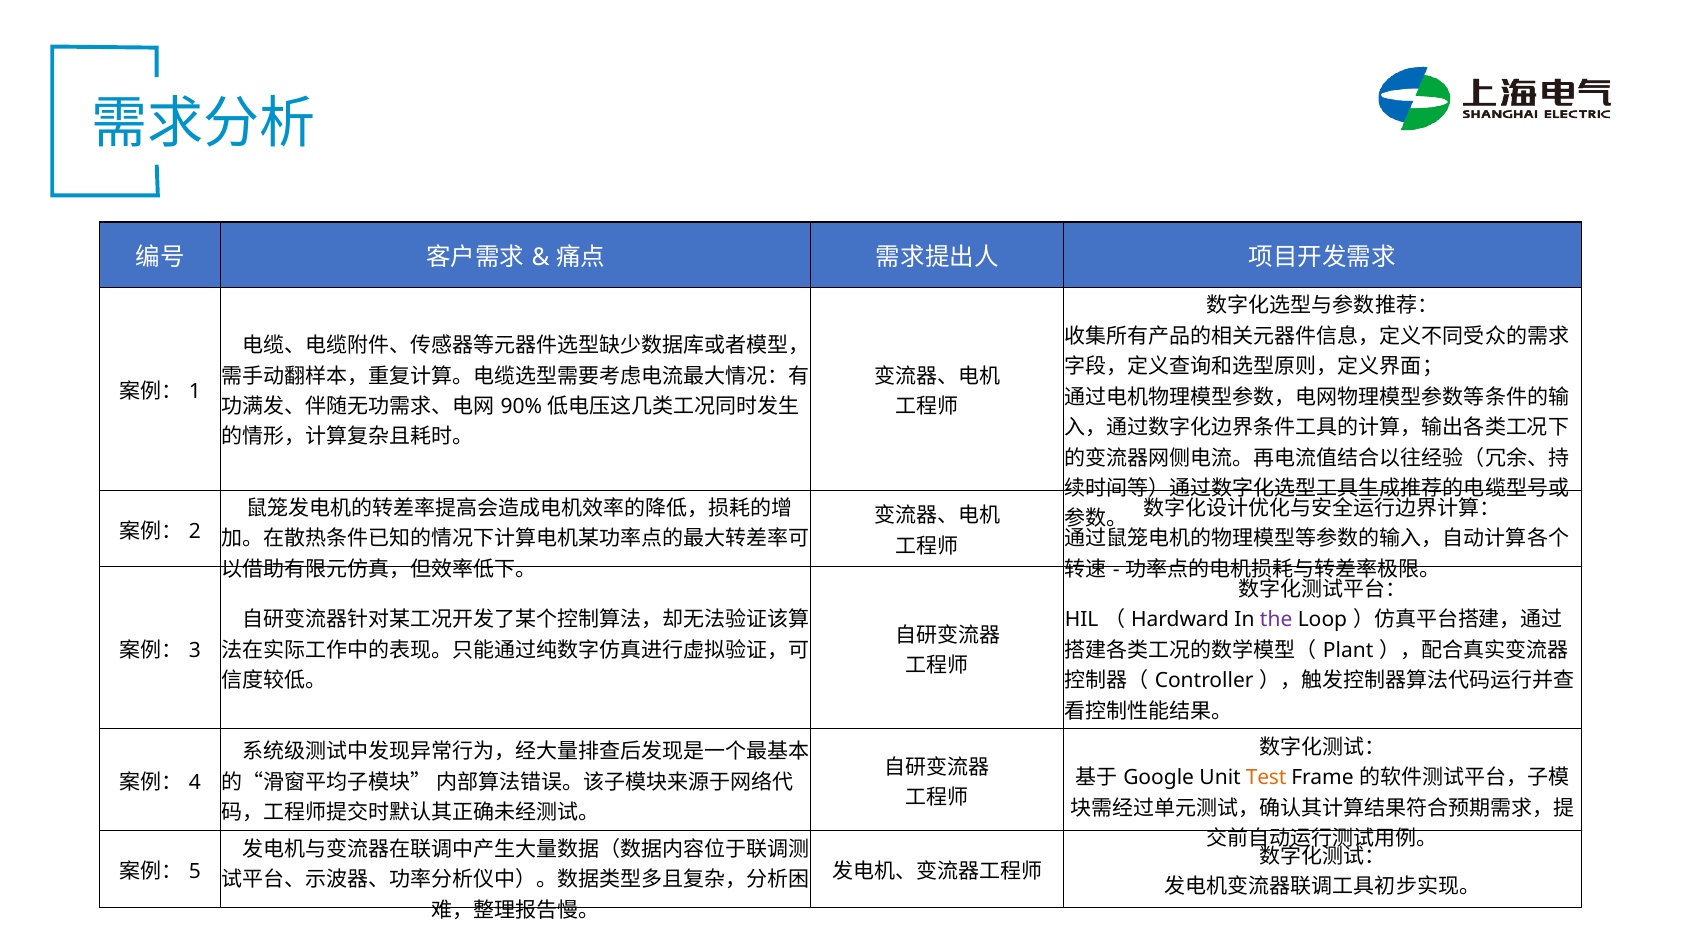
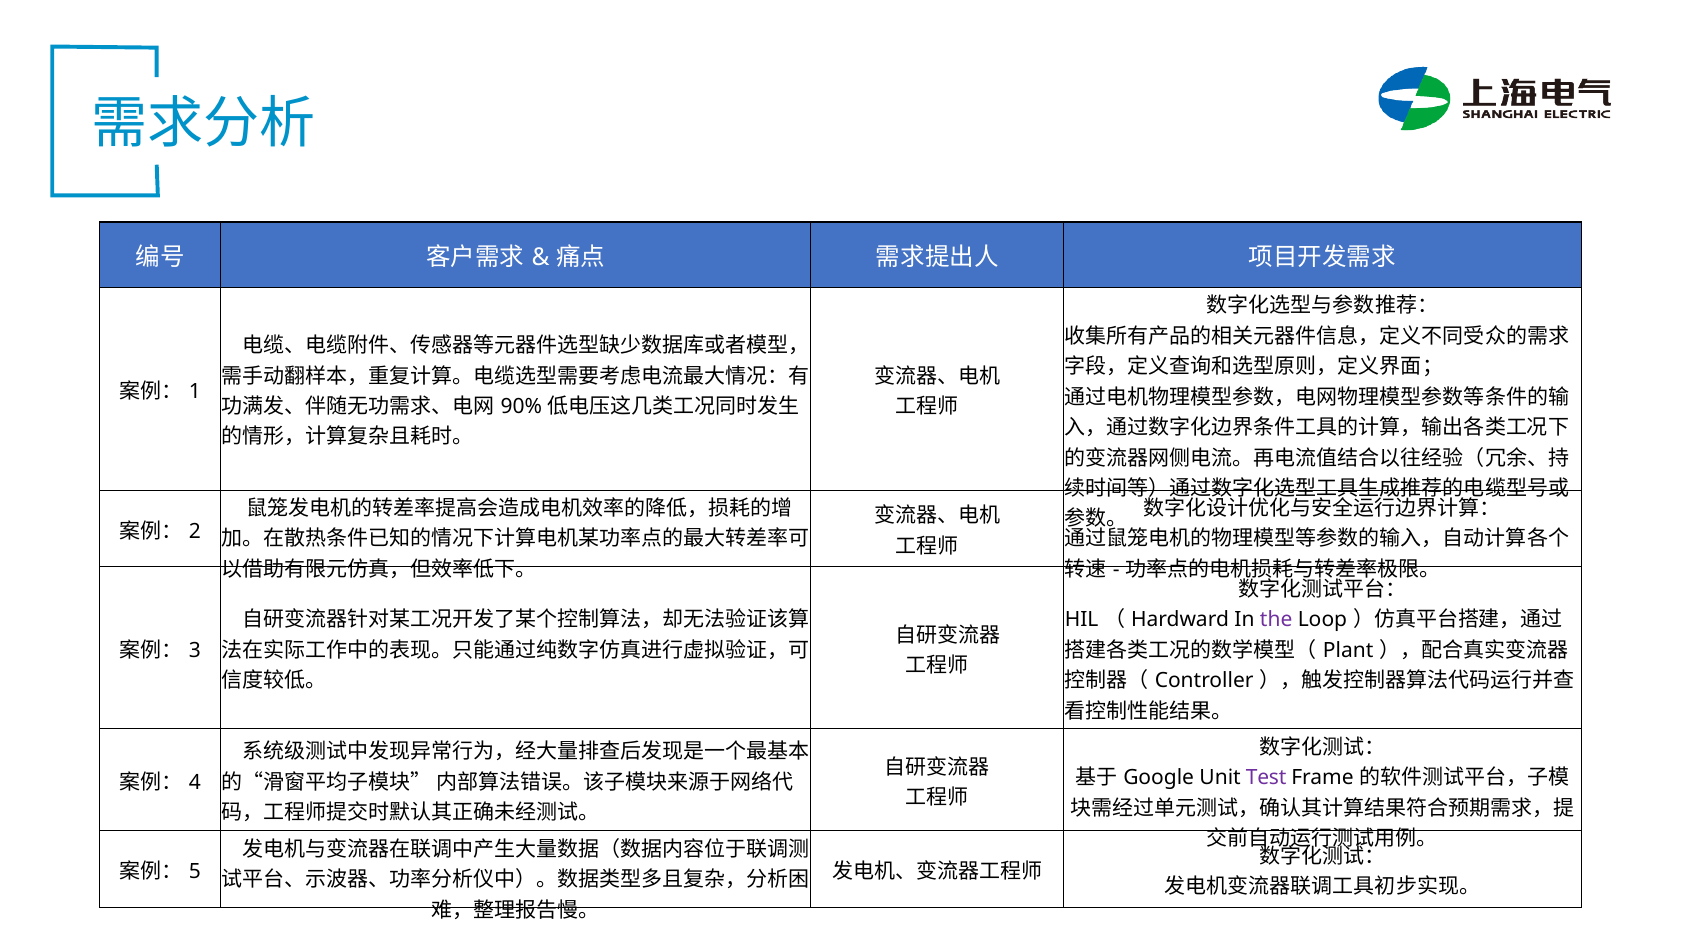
Test colour: orange -> purple (1266, 777)
